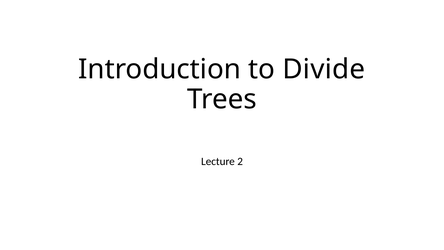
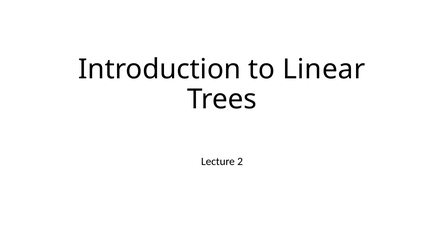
Divide: Divide -> Linear (324, 69)
